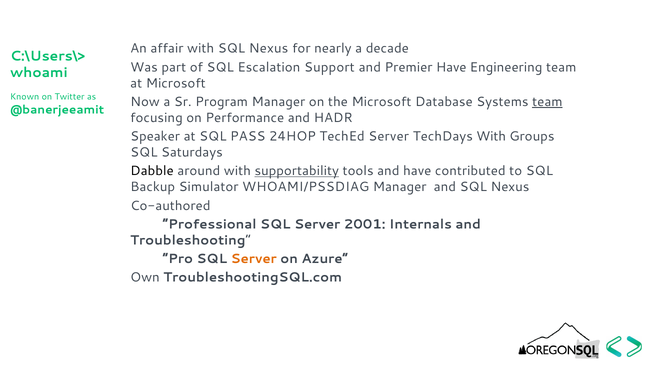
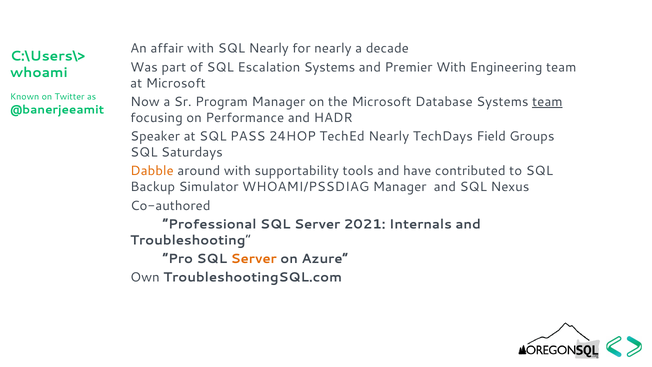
with SQL Nexus: Nexus -> Nearly (269, 49)
Escalation Support: Support -> Systems (330, 67)
Premier Have: Have -> With (451, 67)
TechEd Server: Server -> Nearly (389, 136)
TechDays With: With -> Field (491, 136)
Dabble colour: black -> orange (152, 171)
supportability underline: present -> none (297, 171)
2001: 2001 -> 2021 (365, 224)
